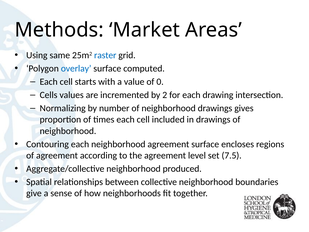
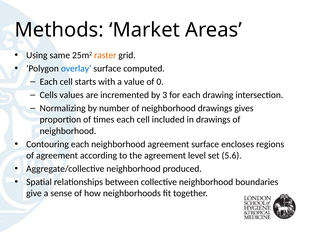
raster colour: blue -> orange (105, 55)
2: 2 -> 3 (165, 95)
7.5: 7.5 -> 5.6 (232, 155)
